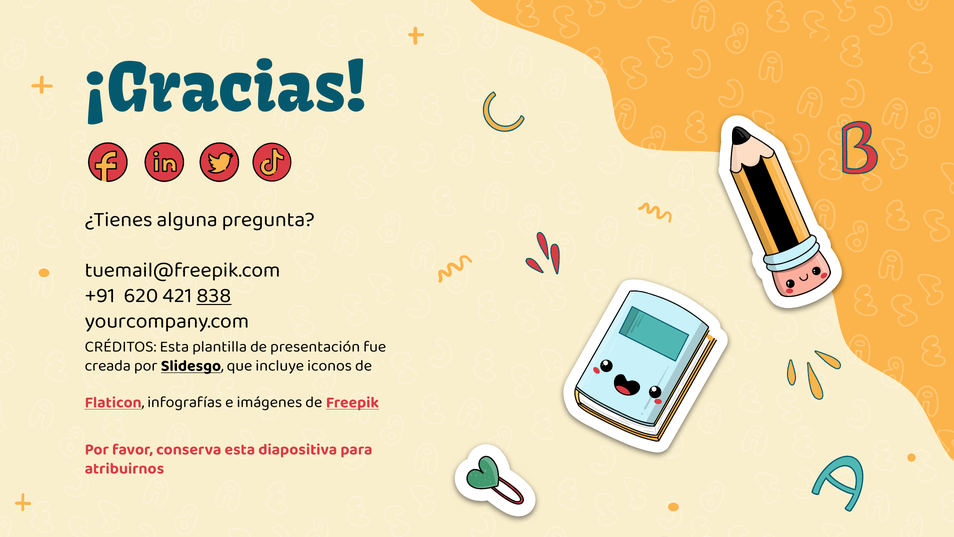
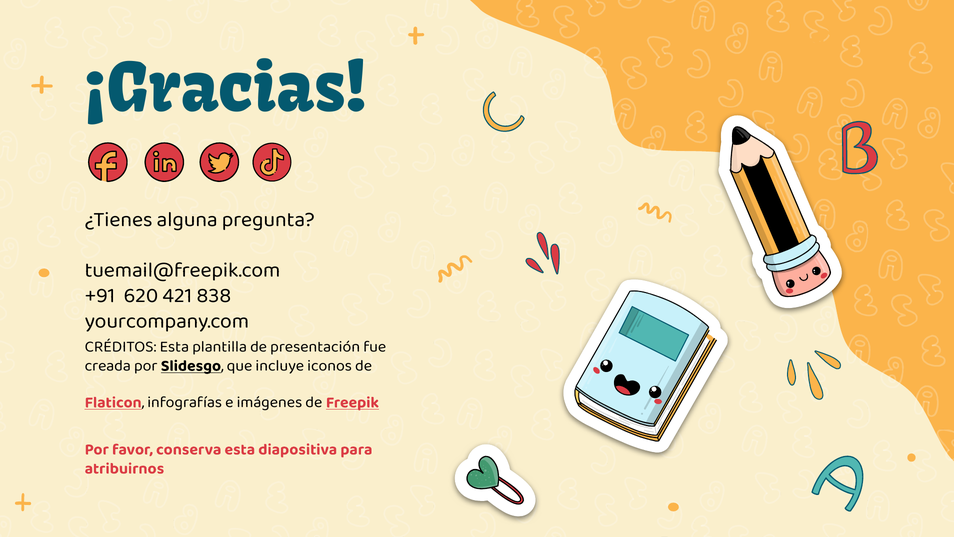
838 underline: present -> none (214, 295)
